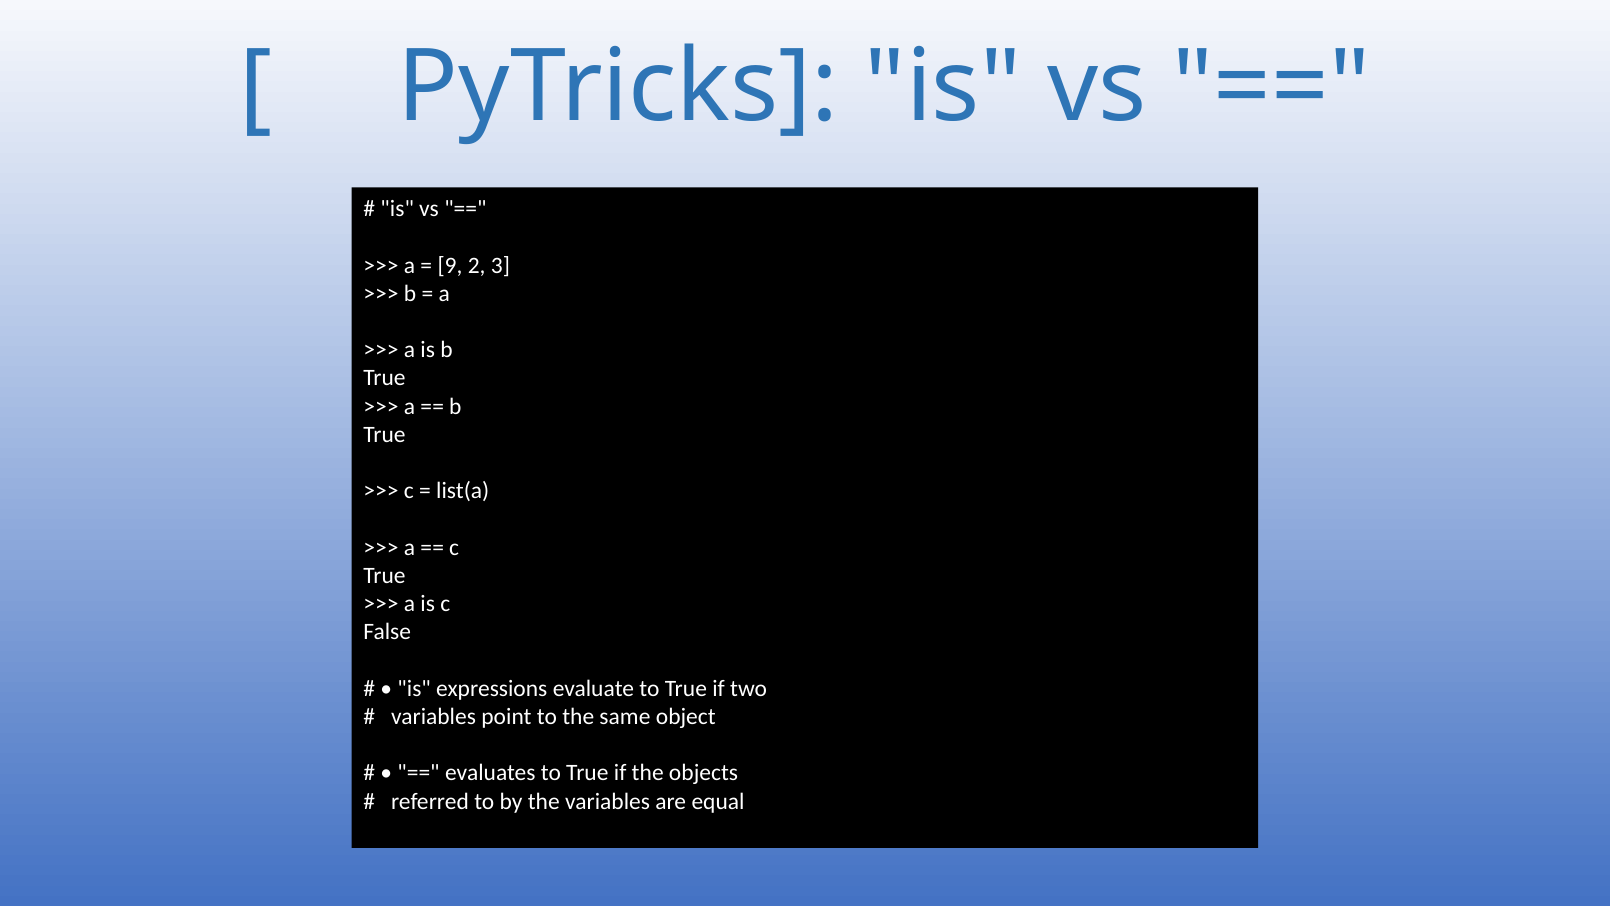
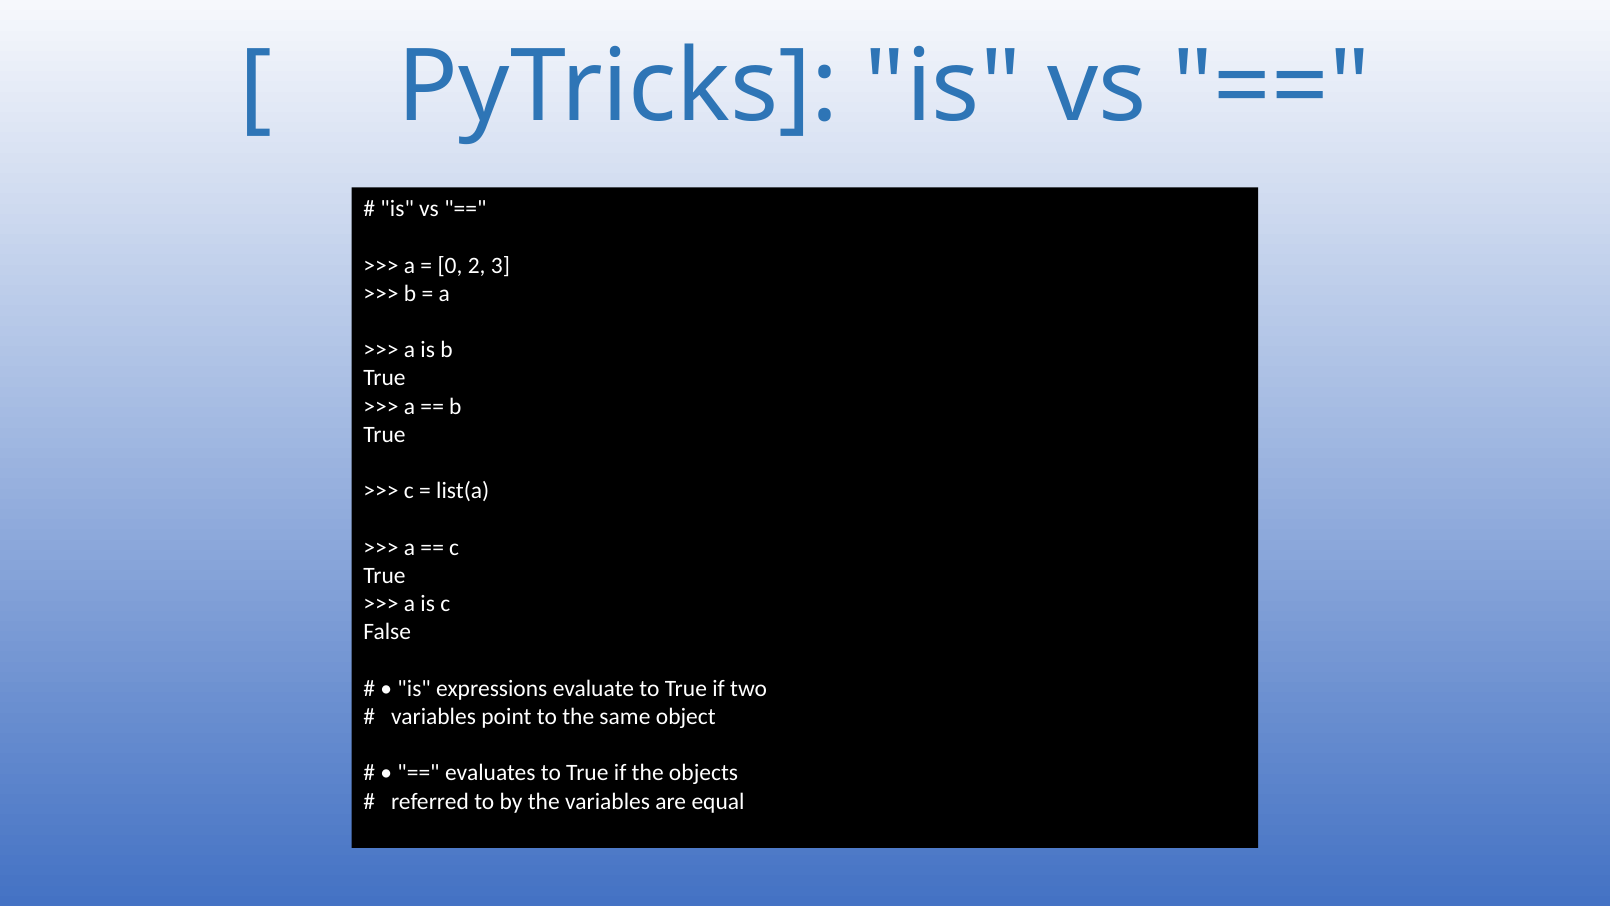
9: 9 -> 0 (450, 265)
